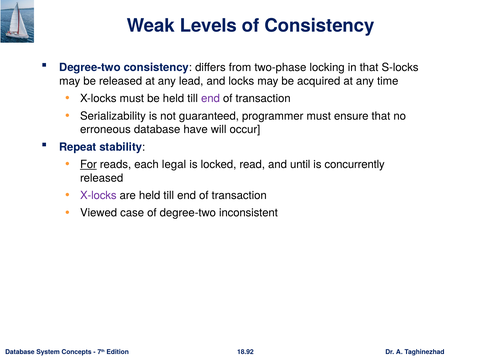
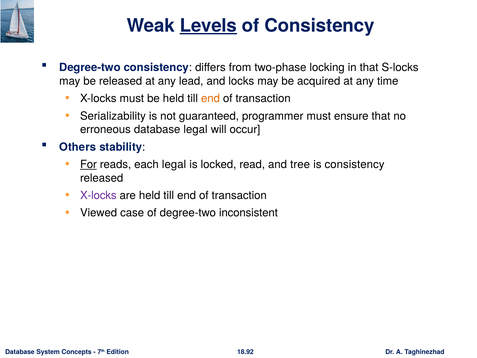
Levels underline: none -> present (208, 26)
end colour: purple -> orange (210, 98)
database have: have -> legal (196, 129)
Repeat: Repeat -> Others (78, 147)
until: until -> tree (300, 164)
is concurrently: concurrently -> consistency (355, 164)
